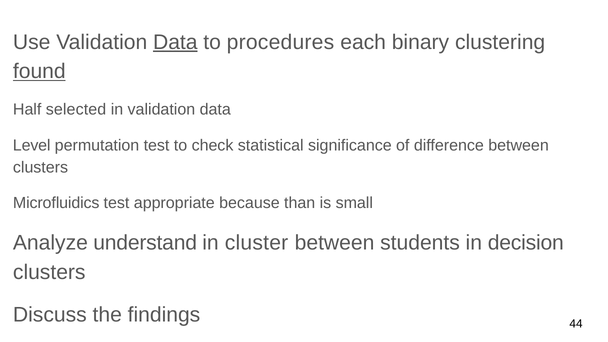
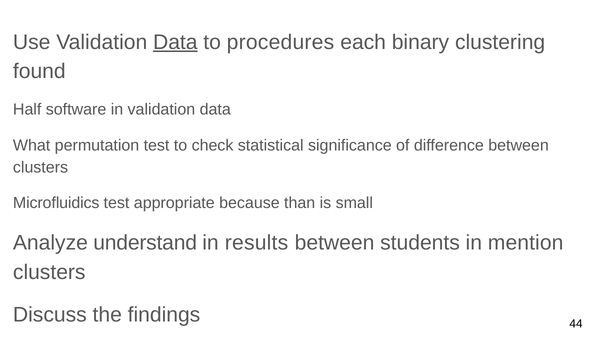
found underline: present -> none (39, 71)
selected: selected -> software (76, 110)
Level: Level -> What (32, 145)
cluster: cluster -> results (257, 243)
decision: decision -> mention (526, 243)
